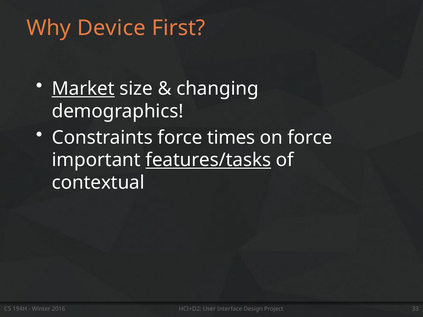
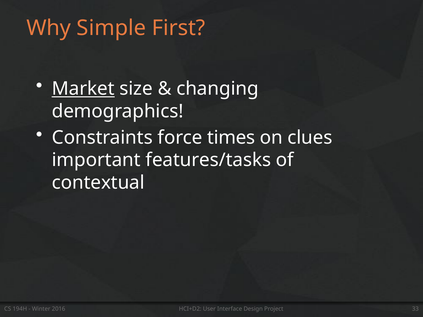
Device: Device -> Simple (111, 28)
on force: force -> clues (310, 138)
features/tasks underline: present -> none (208, 160)
